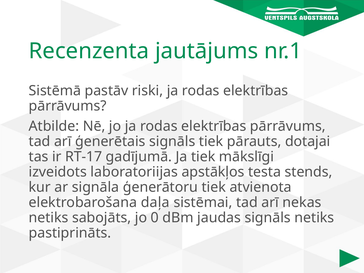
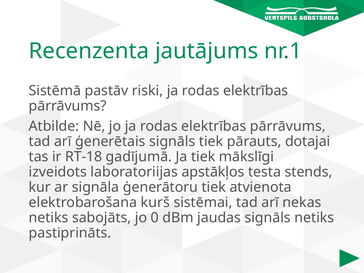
RT-17: RT-17 -> RT-18 (84, 157)
daļa: daļa -> kurš (155, 203)
